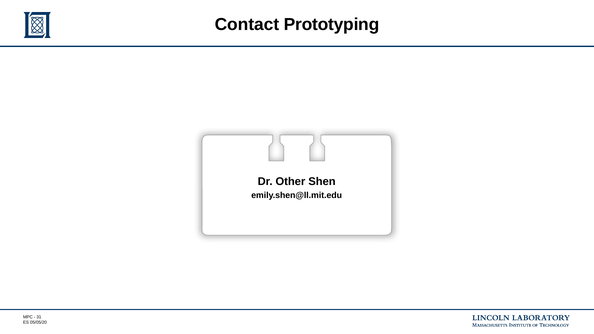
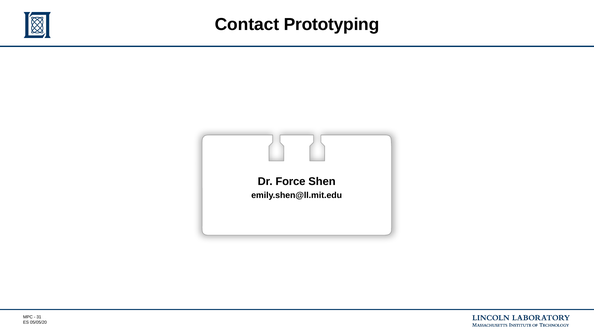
Other: Other -> Force (290, 182)
